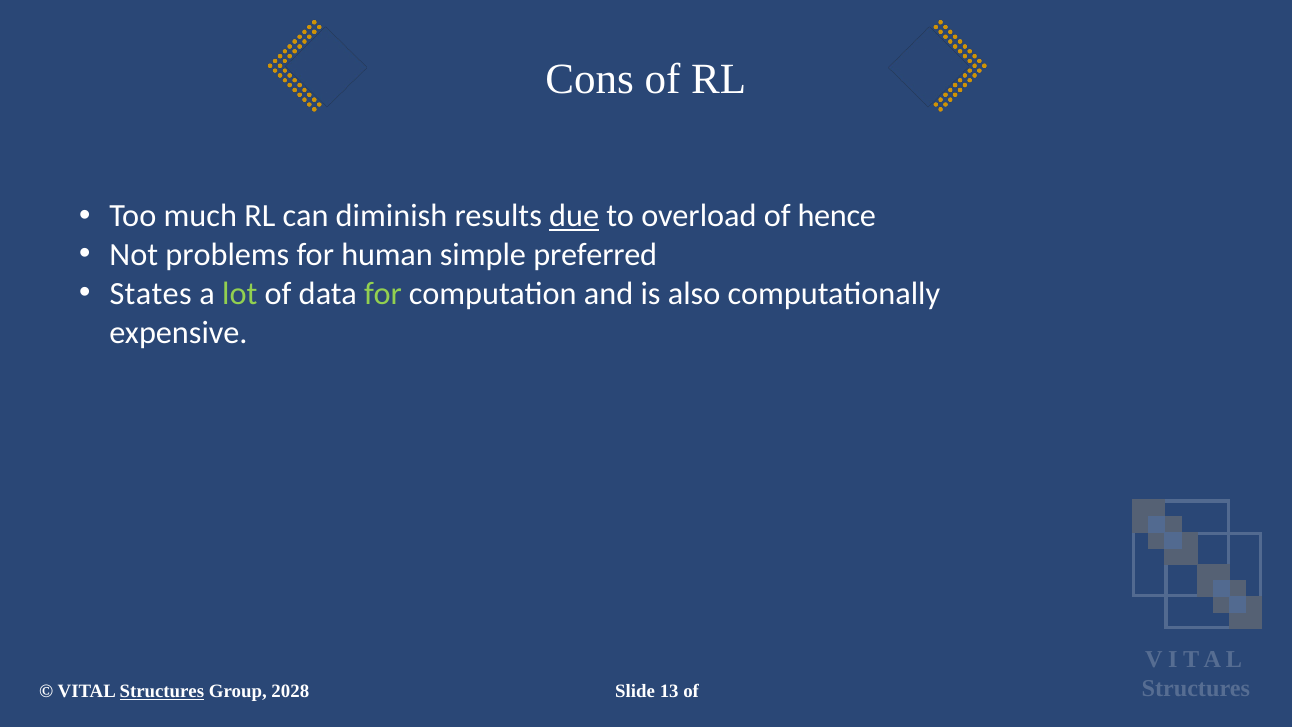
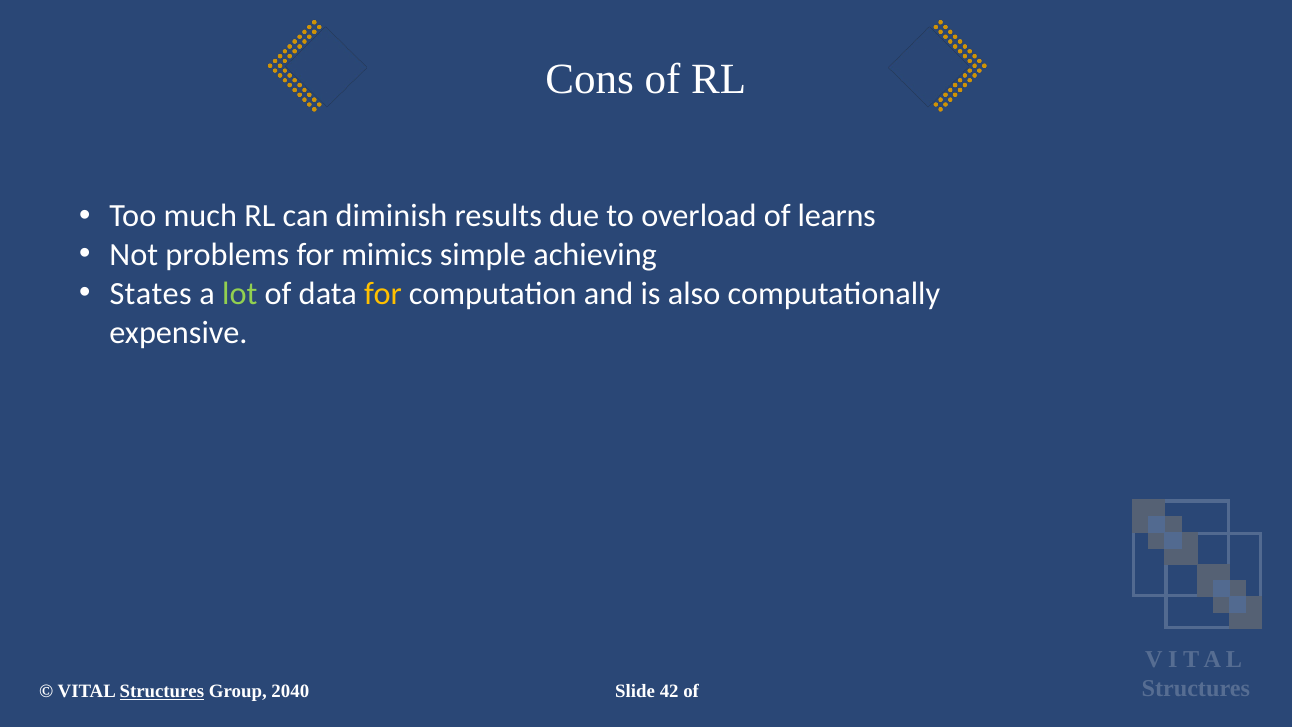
due underline: present -> none (574, 216)
hence: hence -> learns (837, 216)
human: human -> mimics (387, 255)
preferred: preferred -> achieving (595, 255)
for colour: light green -> yellow (383, 294)
2028: 2028 -> 2040 (290, 691)
13: 13 -> 42 (669, 691)
